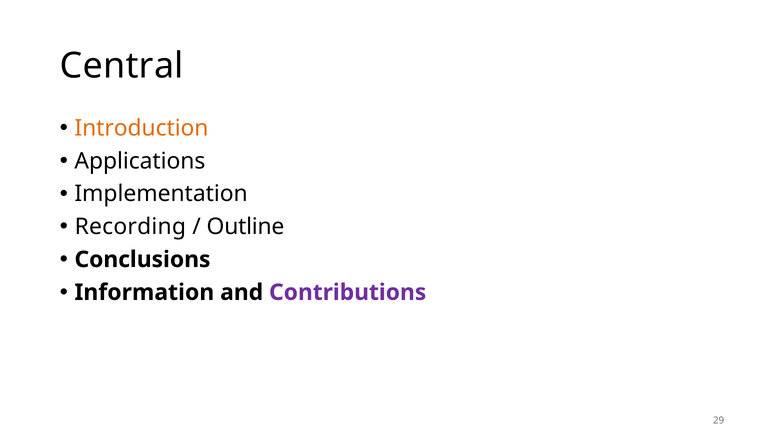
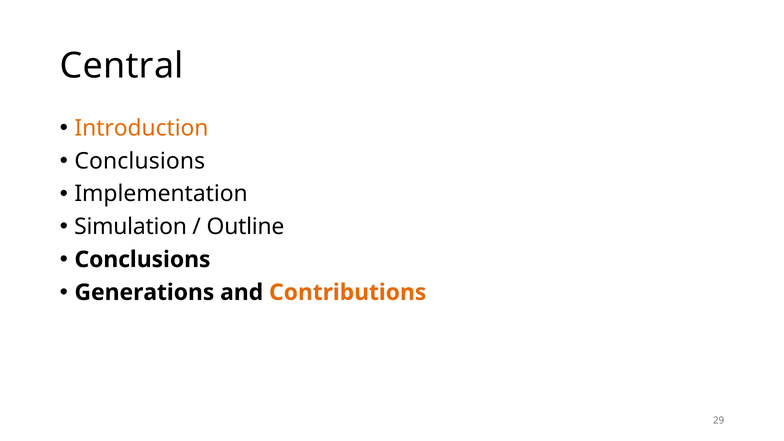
Applications: Applications -> Conclusions (140, 161)
Recording: Recording -> Simulation (131, 227)
Information: Information -> Generations (144, 292)
Contributions colour: purple -> orange (348, 292)
